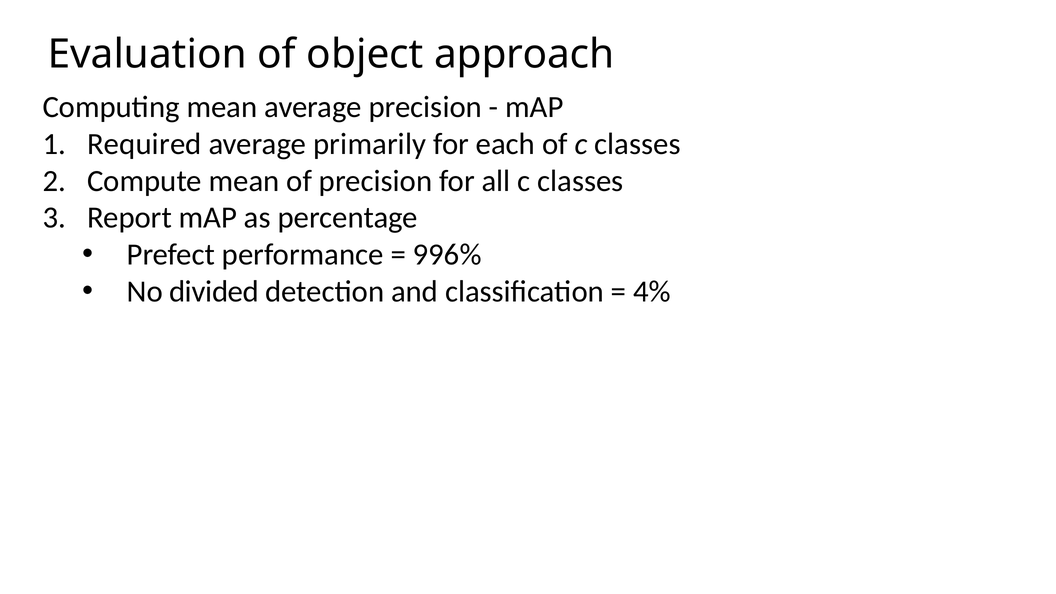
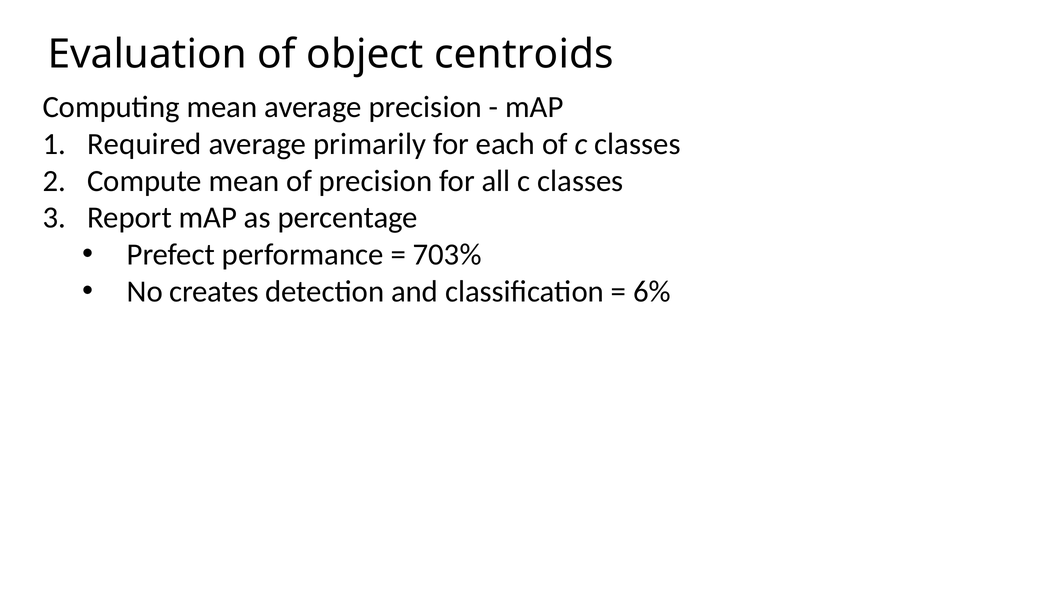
approach: approach -> centroids (524, 54)
996%: 996% -> 703% (447, 255)
divided: divided -> creates (214, 292)
4%: 4% -> 6% (652, 292)
